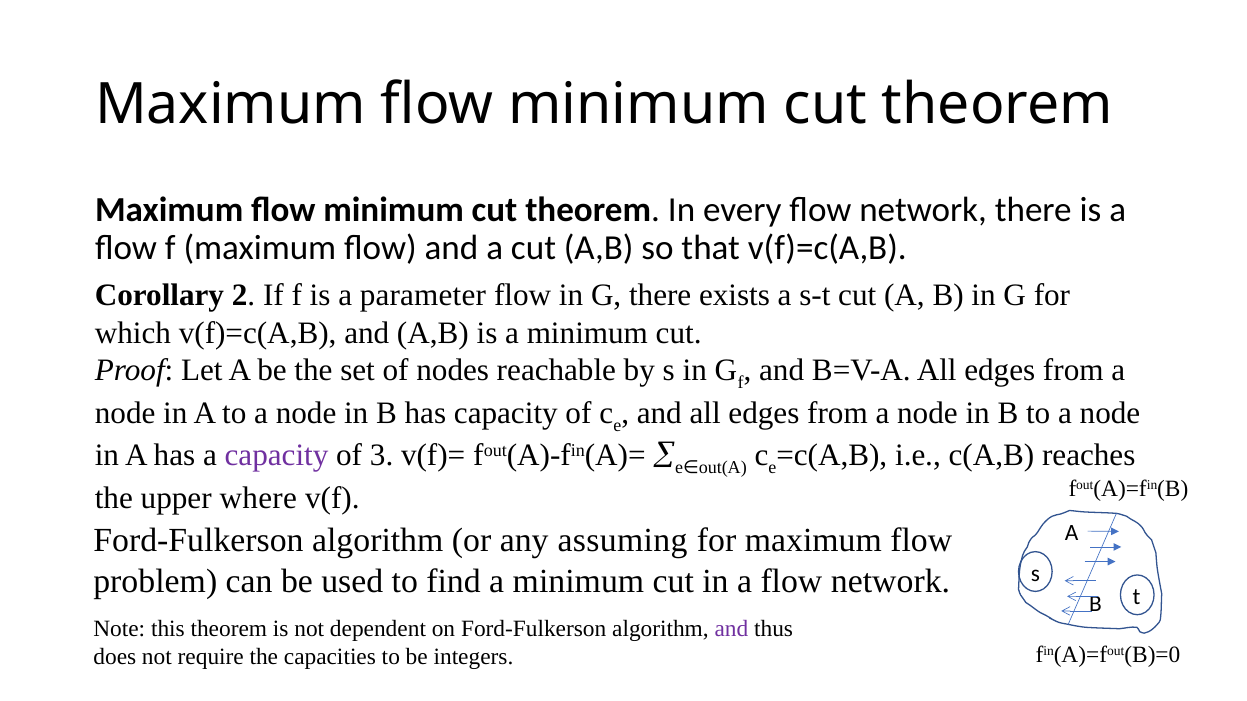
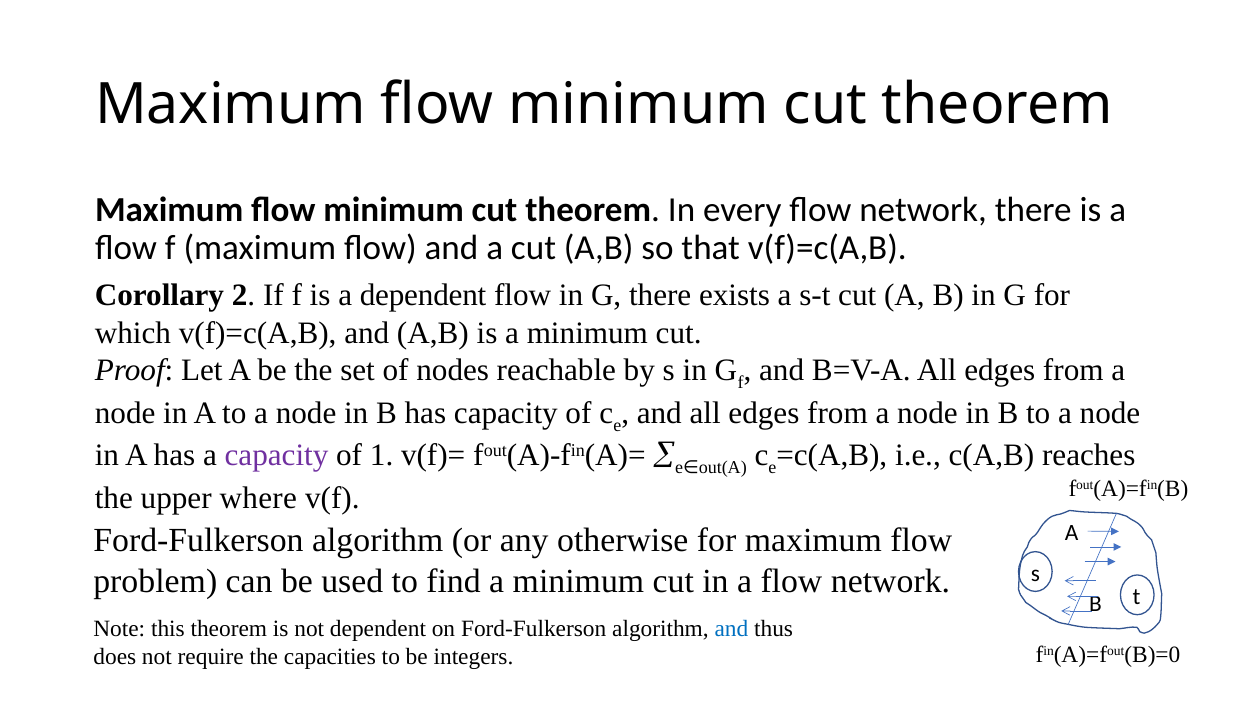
a parameter: parameter -> dependent (423, 296)
3: 3 -> 1 (382, 456)
assuming: assuming -> otherwise (623, 541)
and colour: purple -> blue (731, 629)
